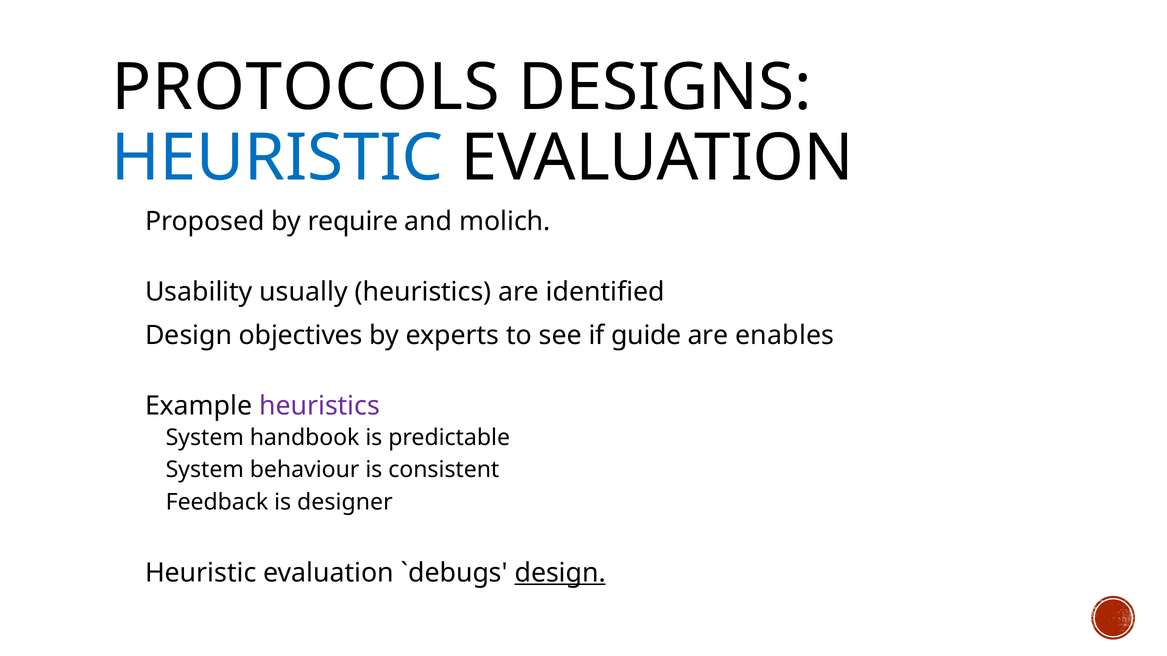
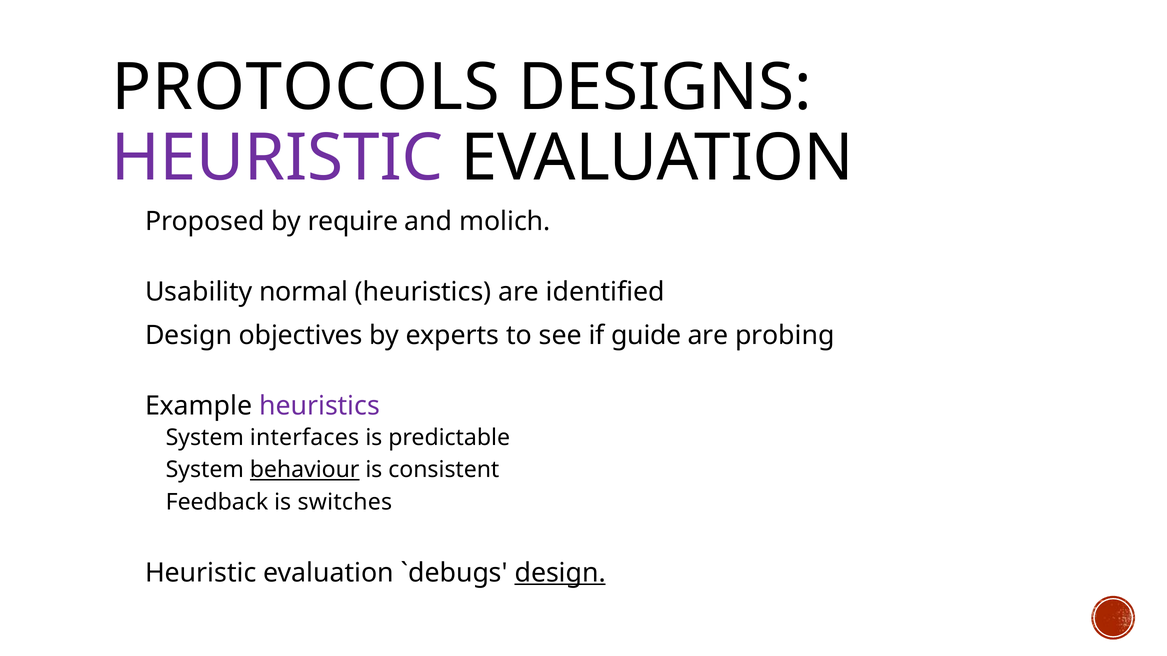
HEURISTIC colour: blue -> purple (277, 158)
usually: usually -> normal (304, 292)
enables: enables -> probing (785, 336)
handbook: handbook -> interfaces (304, 438)
behaviour underline: none -> present (305, 470)
designer: designer -> switches (345, 502)
